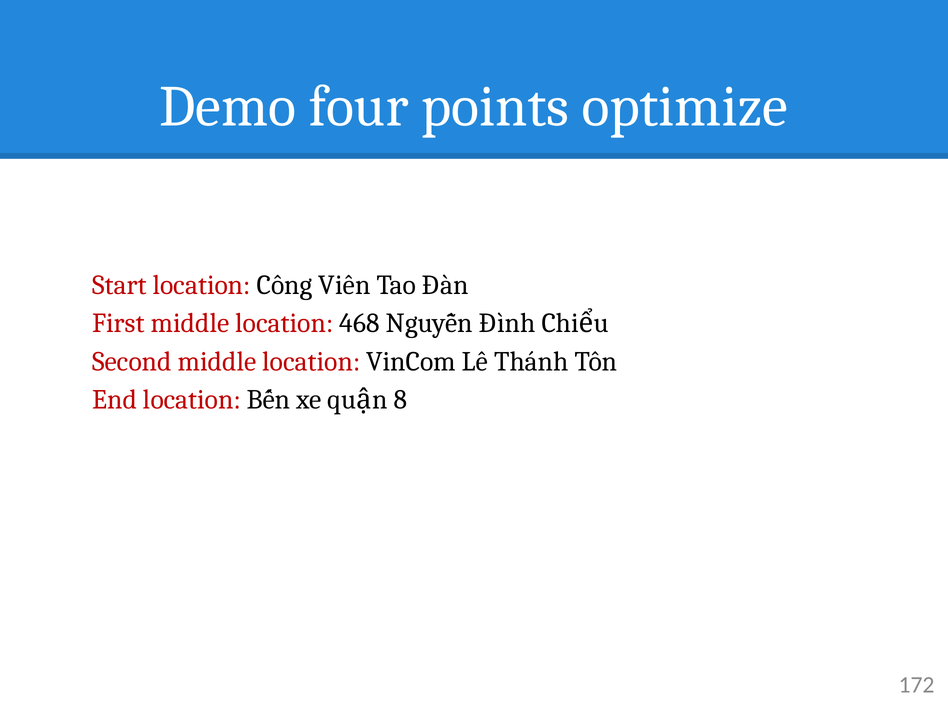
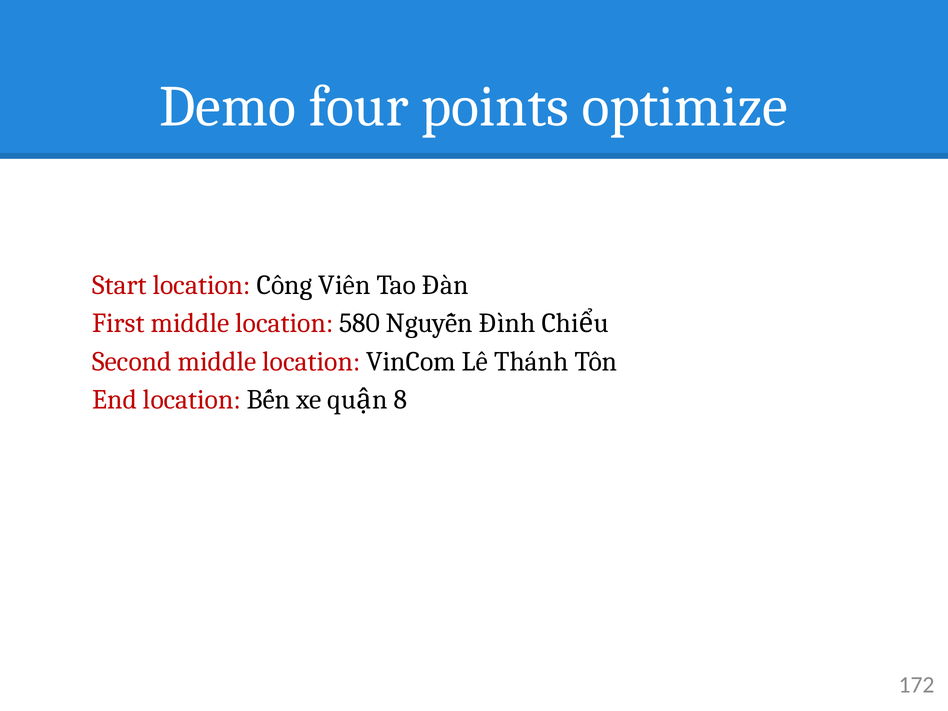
468: 468 -> 580 (360, 323)
